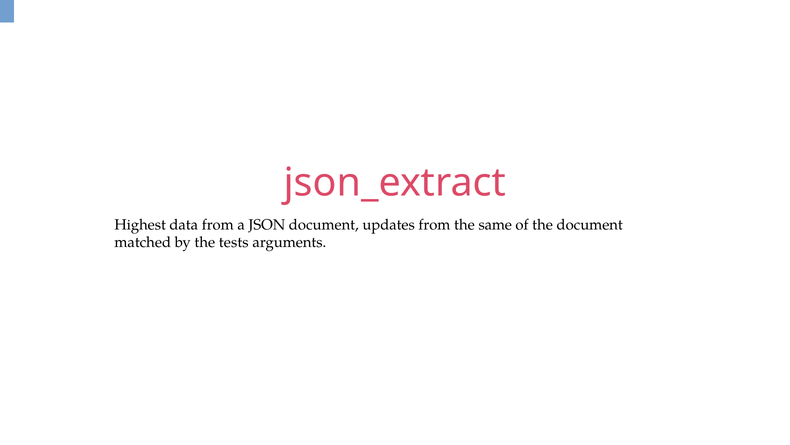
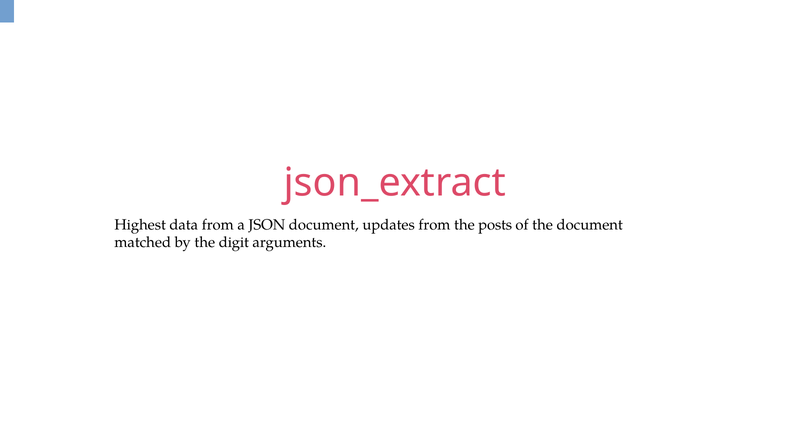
same: same -> posts (495, 224)
tests: tests -> digit (234, 242)
